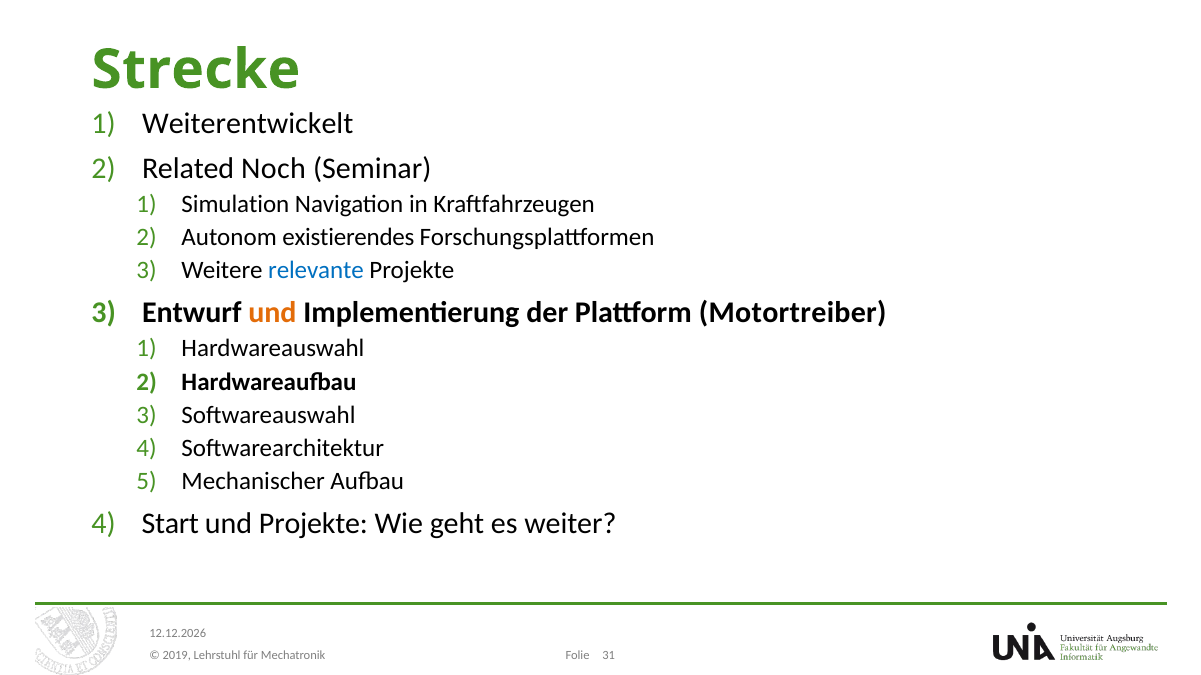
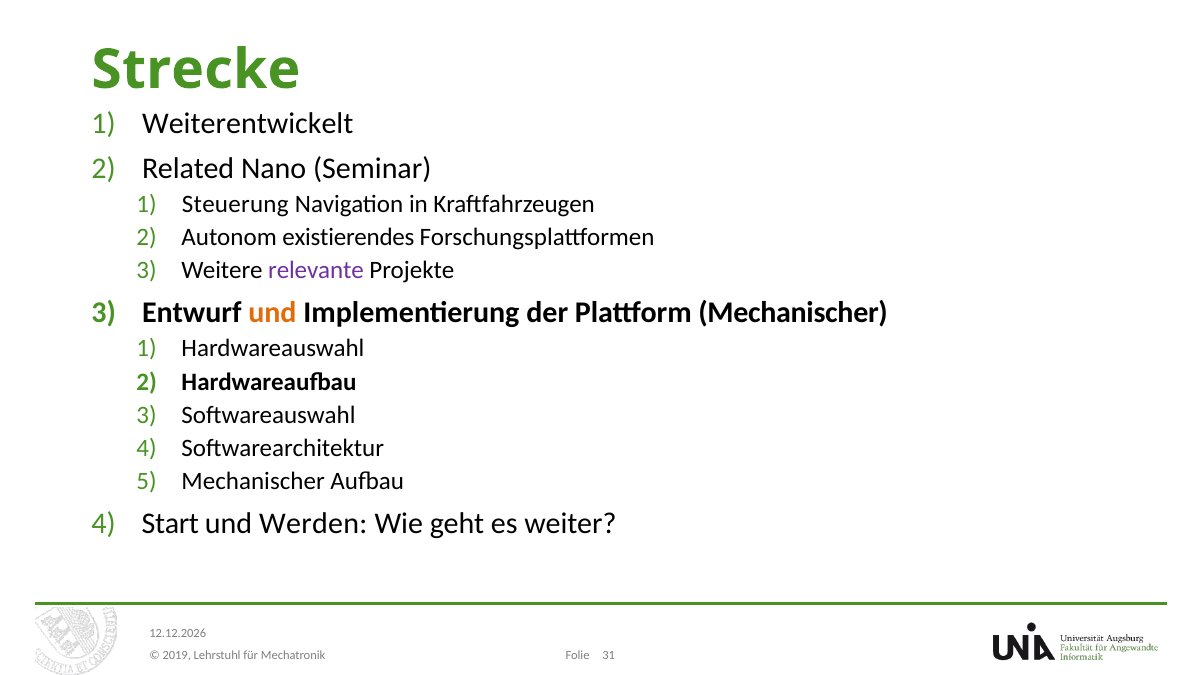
Noch: Noch -> Nano (274, 168)
Simulation: Simulation -> Steuerung (235, 204)
relevante colour: blue -> purple (316, 271)
Plattform Motortreiber: Motortreiber -> Mechanischer (793, 313)
und Projekte: Projekte -> Werden (313, 524)
